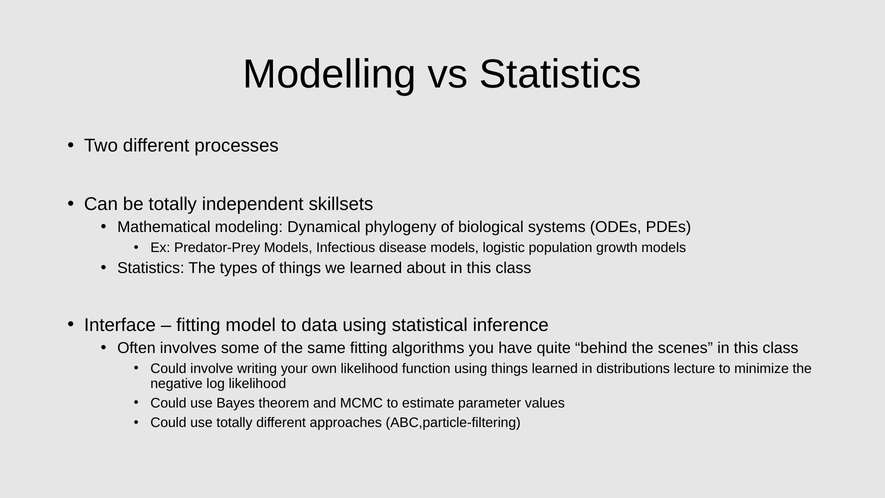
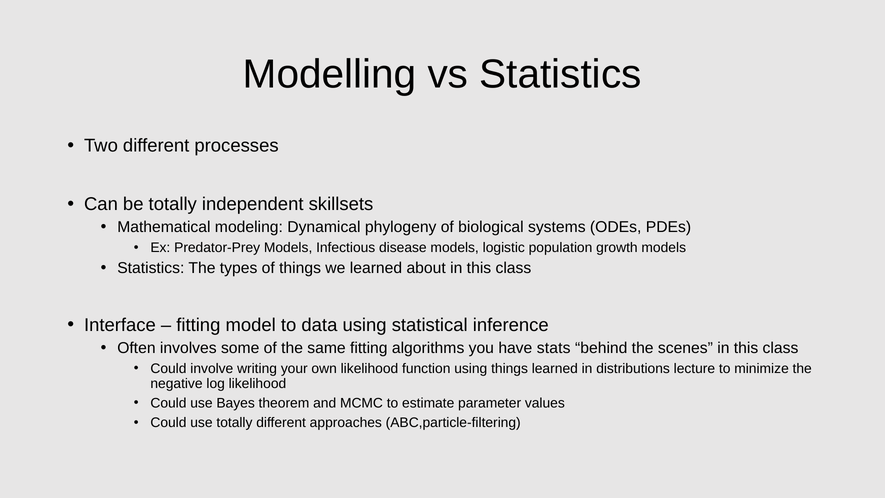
quite: quite -> stats (554, 348)
